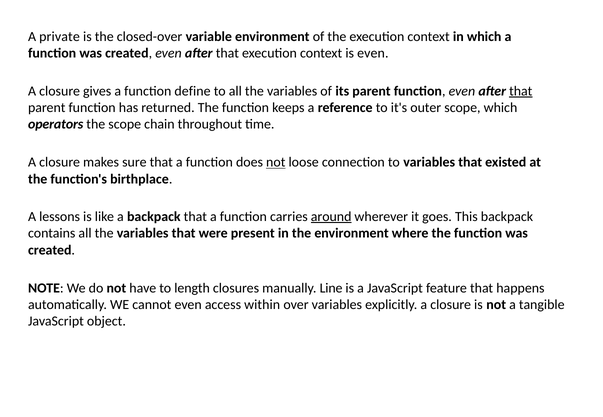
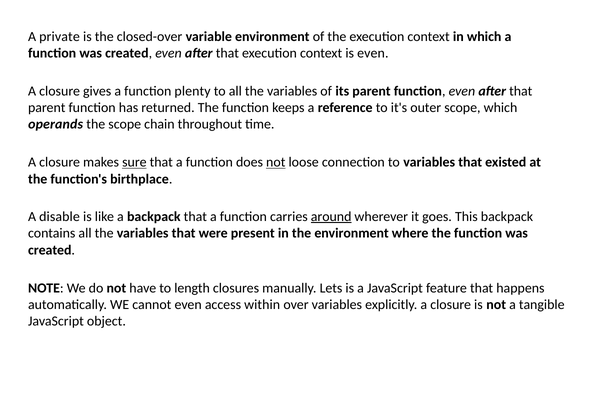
define: define -> plenty (193, 91)
that underline: present -> none (521, 91)
operators: operators -> operands (56, 125)
sure underline: none -> present (134, 162)
lessons: lessons -> disable (60, 217)
Line: Line -> Lets (331, 288)
